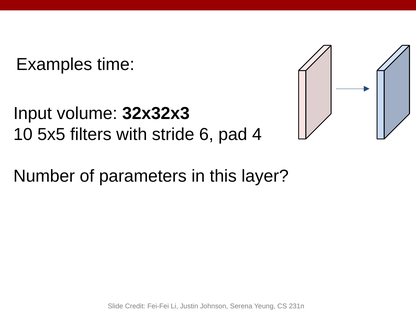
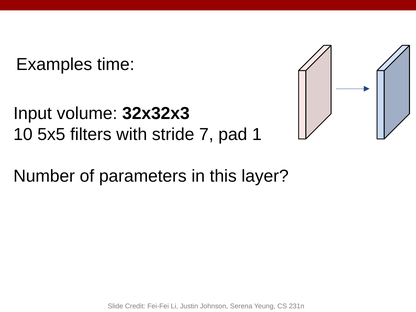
6: 6 -> 7 (206, 134)
4: 4 -> 1 (257, 134)
